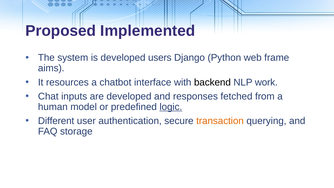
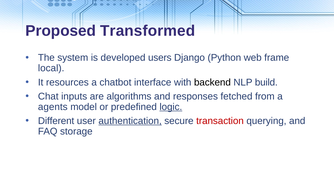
Implemented: Implemented -> Transformed (148, 31)
aims: aims -> local (51, 68)
work: work -> build (266, 82)
are developed: developed -> algorithms (129, 96)
human: human -> agents (53, 107)
authentication underline: none -> present (130, 121)
transaction colour: orange -> red (220, 121)
